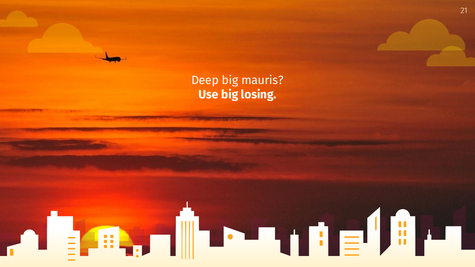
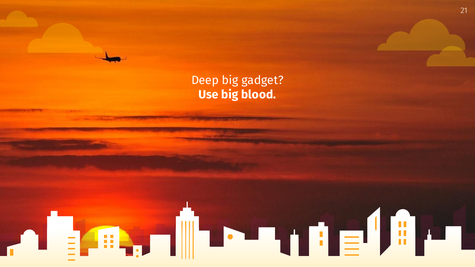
mauris: mauris -> gadget (262, 80)
losing: losing -> blood (259, 95)
